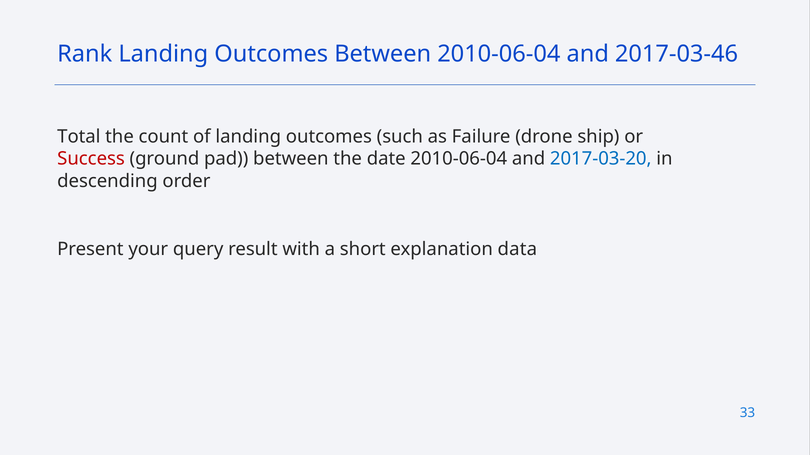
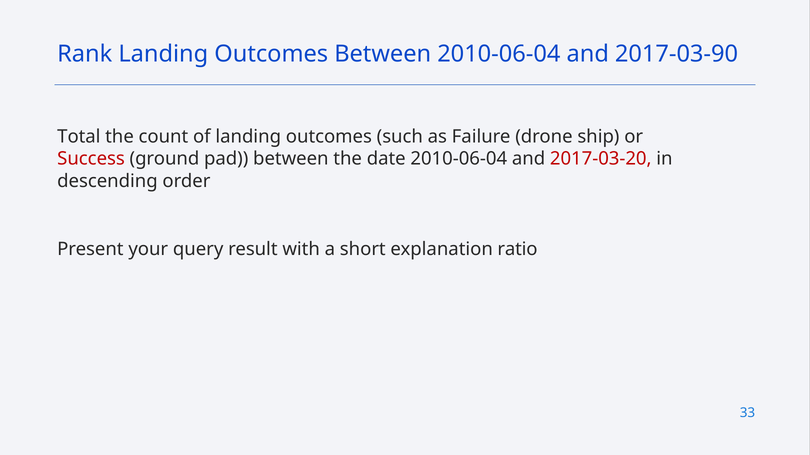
2017-03-46: 2017-03-46 -> 2017-03-90 (677, 54)
2017-03-20 colour: blue -> red (601, 159)
data: data -> ratio (518, 249)
